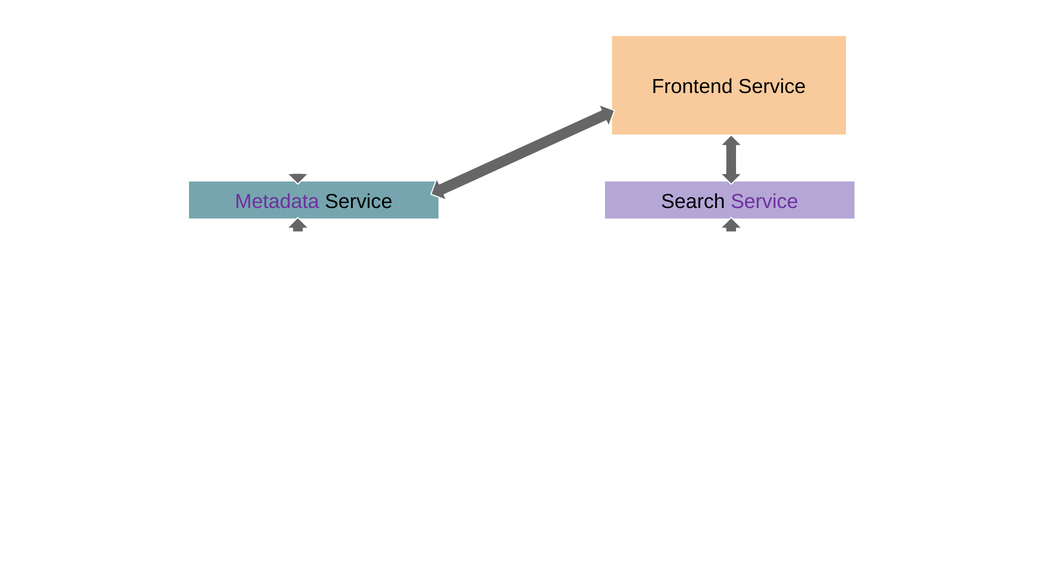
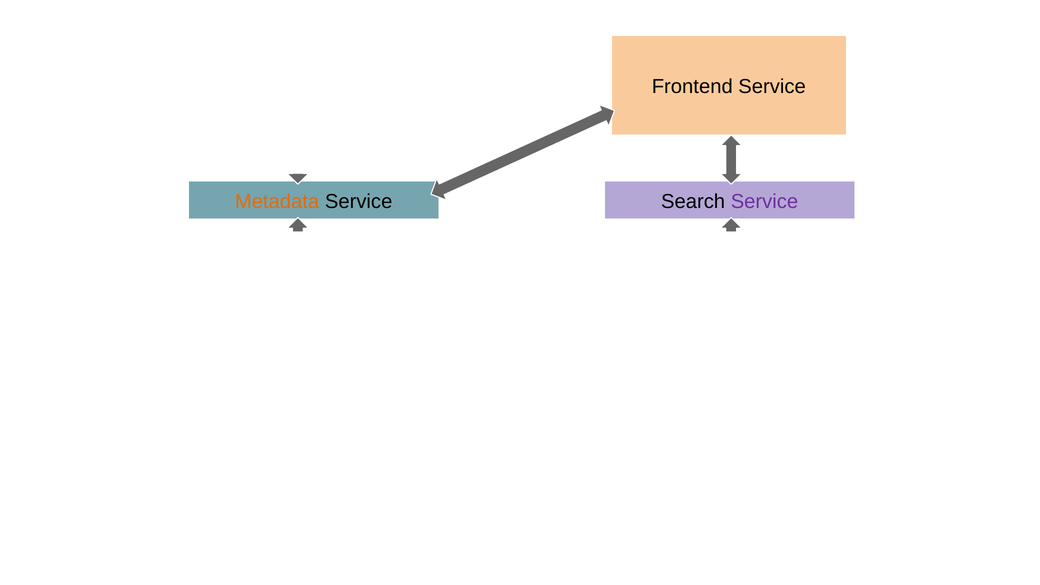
Metadata colour: purple -> orange (277, 201)
